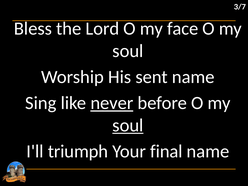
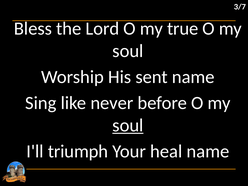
face: face -> true (183, 29)
never underline: present -> none (112, 103)
final: final -> heal (166, 151)
